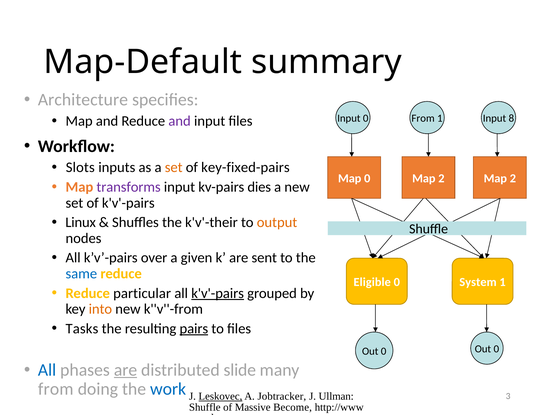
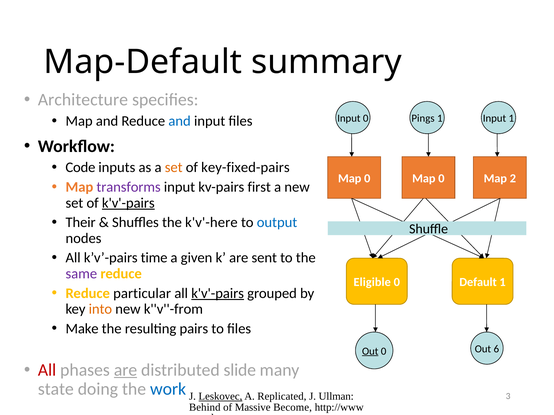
and colour: purple -> blue (180, 121)
From: From -> Pings (423, 118)
Input 8: 8 -> 1 (511, 118)
Slots: Slots -> Code (80, 168)
2: 2 -> 0 (441, 179)
dies: dies -> first (259, 187)
k'v'-pairs underline: none -> present (128, 203)
Linux: Linux -> Their (81, 223)
k'v'-their: k'v'-their -> k'v'-here (211, 223)
output colour: orange -> blue (277, 223)
over: over -> time (154, 258)
same colour: blue -> purple (81, 274)
System: System -> Default (478, 282)
Tasks: Tasks -> Make (82, 329)
pairs underline: present -> none (194, 329)
Out underline: none -> present (370, 352)
0 Out 0: 0 -> 6 (496, 349)
All colour: blue -> red (47, 370)
from: from -> state (56, 390)
Jobtracker: Jobtracker -> Replicated (282, 397)
Shuffle: Shuffle -> Behind (205, 408)
